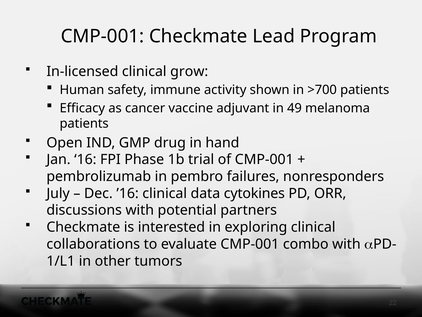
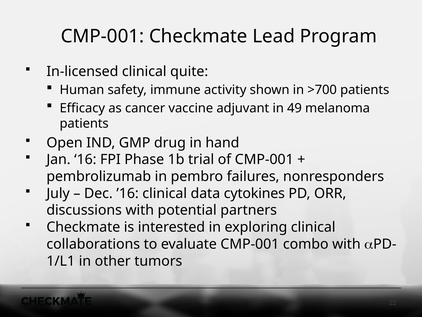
grow: grow -> quite (189, 71)
